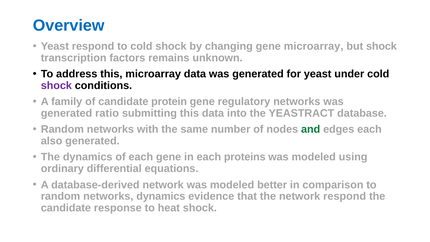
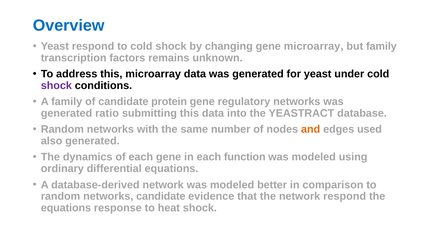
but shock: shock -> family (381, 46)
and colour: green -> orange (311, 129)
edges each: each -> used (369, 129)
proteins: proteins -> function (245, 157)
networks dynamics: dynamics -> candidate (161, 196)
candidate: candidate -> equations (66, 208)
